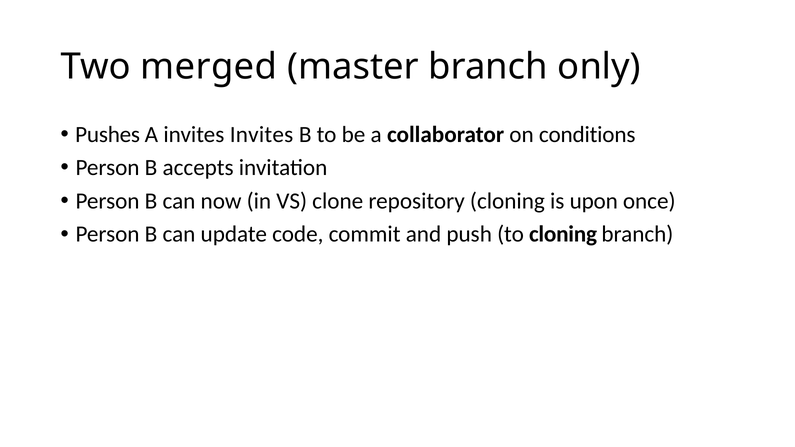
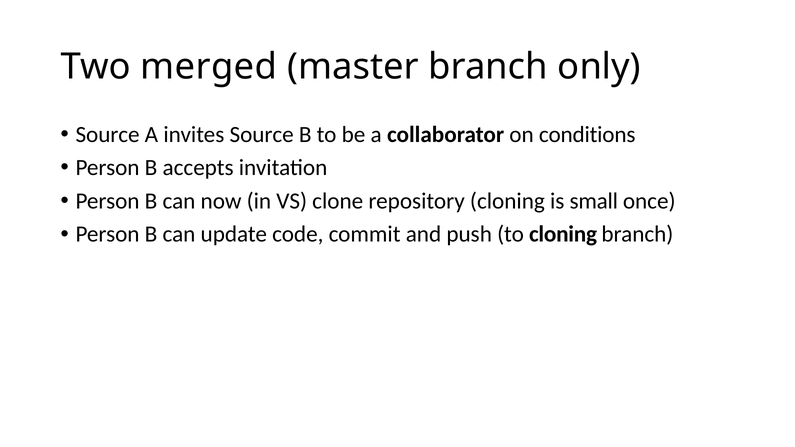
Pushes: Pushes -> Source (108, 134)
invites Invites: Invites -> Source (262, 134)
upon: upon -> small (594, 201)
